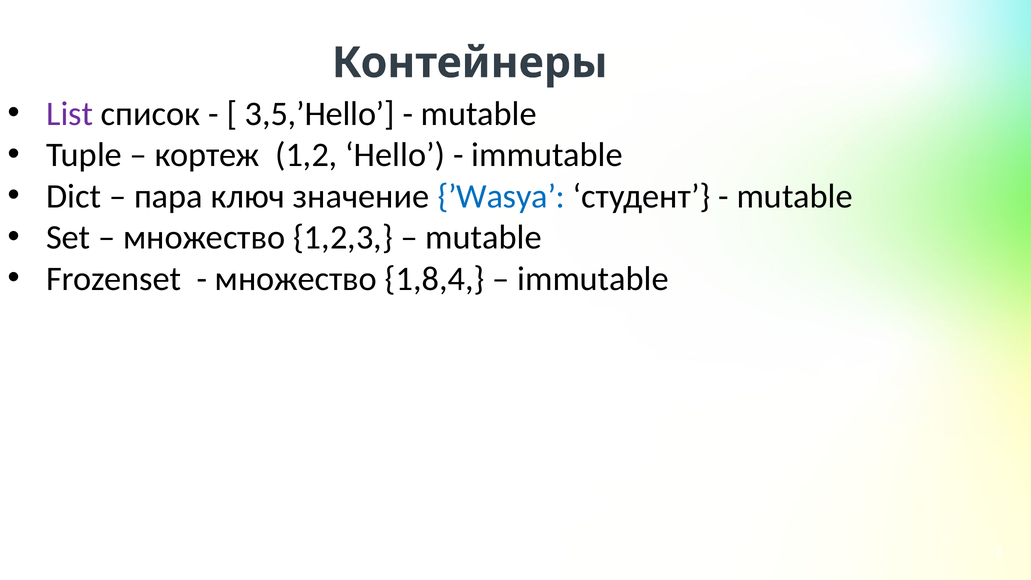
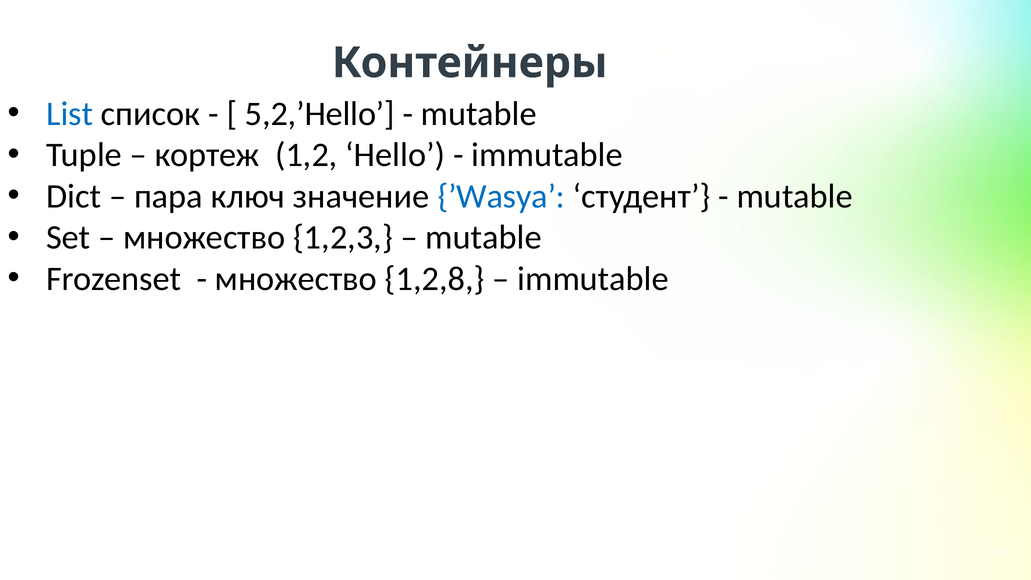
List colour: purple -> blue (70, 114)
3,5,’Hello: 3,5,’Hello -> 5,2,’Hello (320, 114)
1,8,4: 1,8,4 -> 1,2,8 (435, 279)
